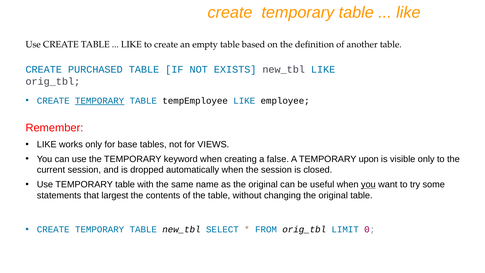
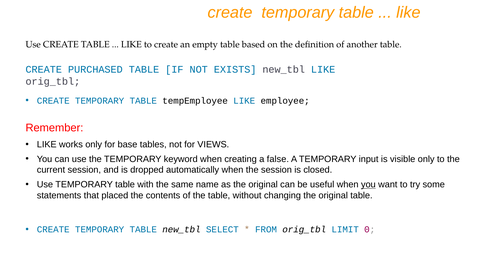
TEMPORARY underline: present -> none (100, 101)
upon: upon -> input (369, 159)
largest: largest -> placed (115, 195)
